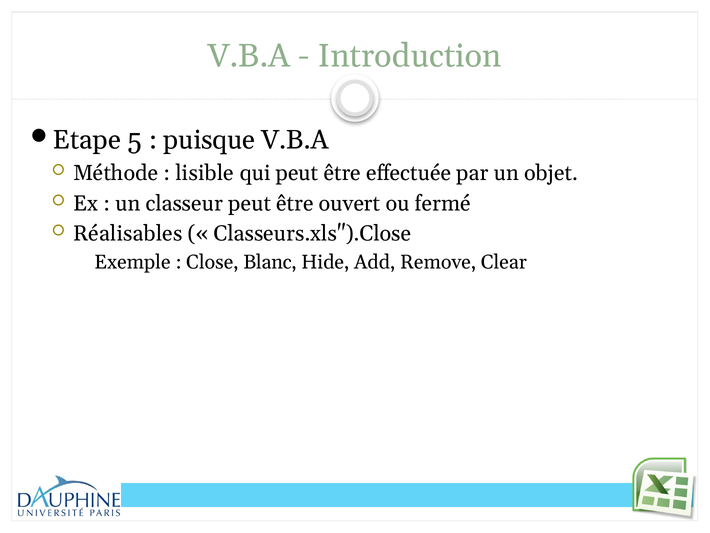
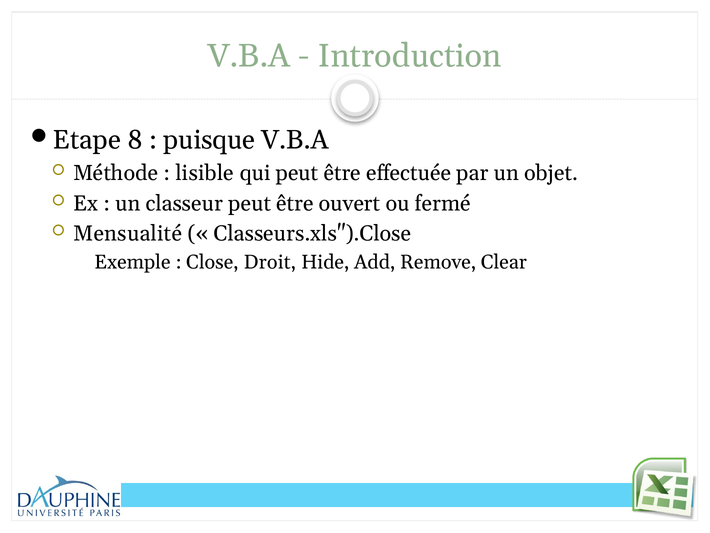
5: 5 -> 8 (135, 140)
Réalisables: Réalisables -> Mensualité (128, 234)
Blanc: Blanc -> Droit (270, 262)
